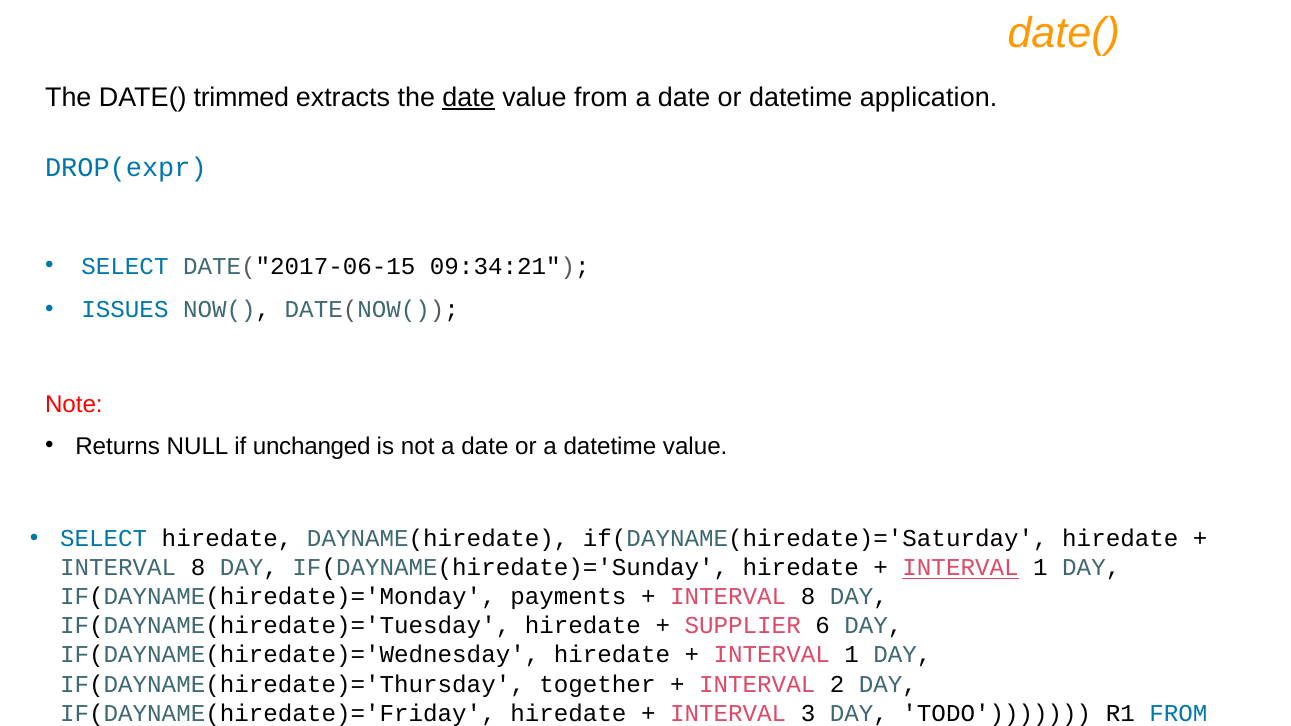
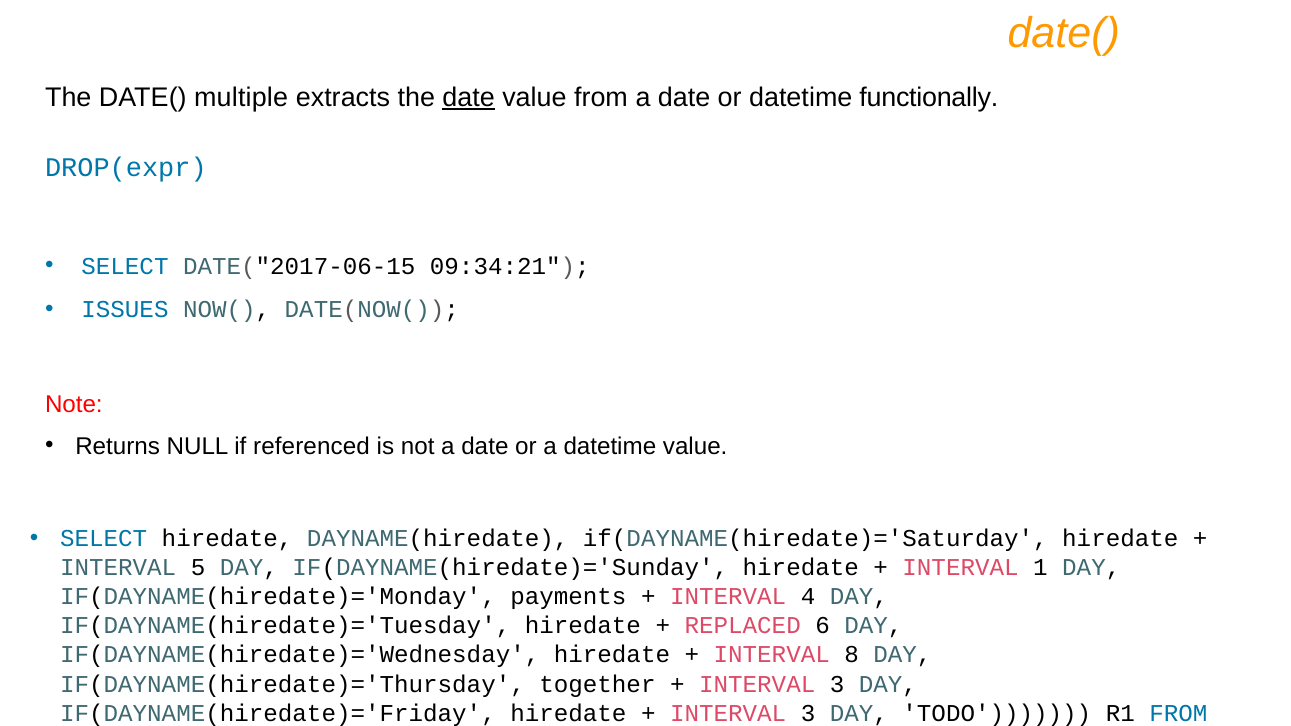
trimmed: trimmed -> multiple (241, 97)
application: application -> functionally (929, 97)
unchanged: unchanged -> referenced (312, 446)
8: 8 -> 5 (198, 568)
INTERVAL underline: present -> none (961, 568)
8: 8 -> 4 (808, 597)
SUPPLIER: SUPPLIER -> REPLACED (743, 626)
1: 1 -> 8 (852, 655)
2: 2 -> 3 (837, 684)
